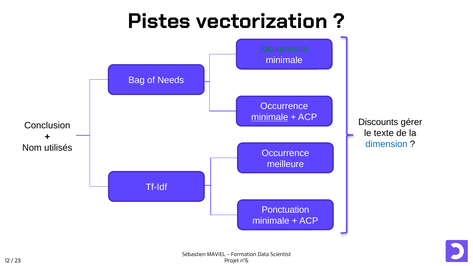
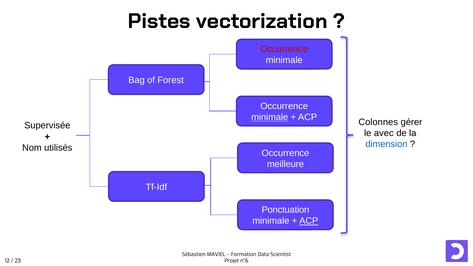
Occurrence colour: green -> red (284, 49)
Needs: Needs -> Forest (171, 80)
Discounts: Discounts -> Colonnes (378, 122)
Conclusion: Conclusion -> Supervisée (47, 126)
texte: texte -> avec (384, 133)
ACP underline: none -> present (309, 221)
